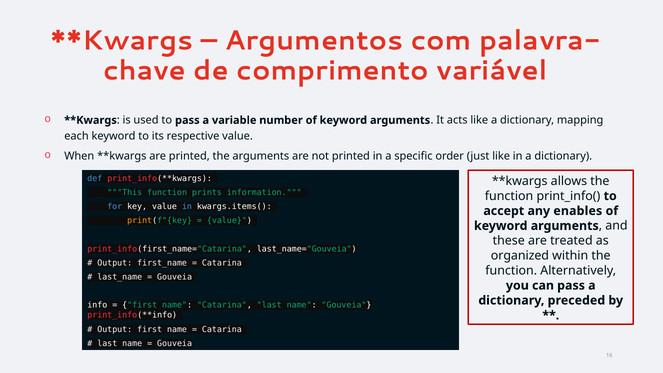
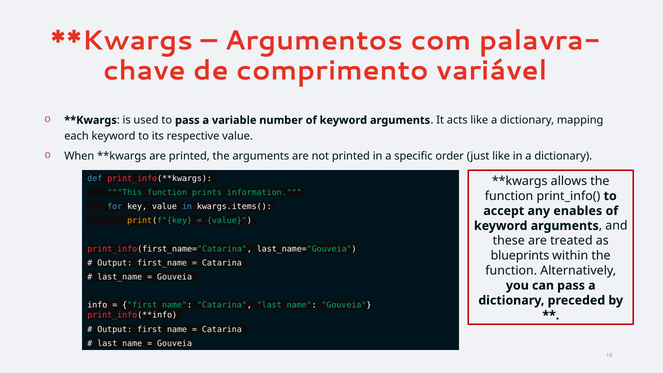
organized: organized -> blueprints (520, 256)
